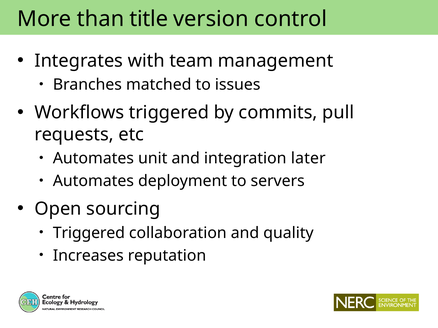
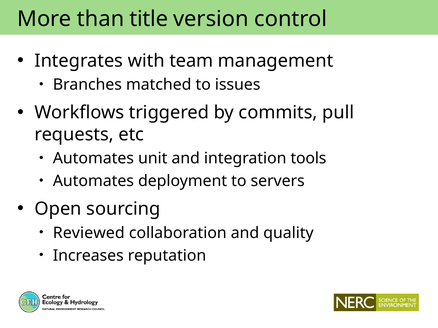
later: later -> tools (308, 159)
Triggered: Triggered -> Reviewed (89, 233)
